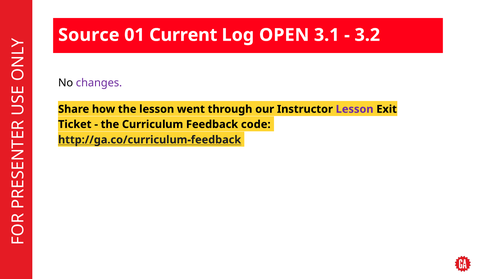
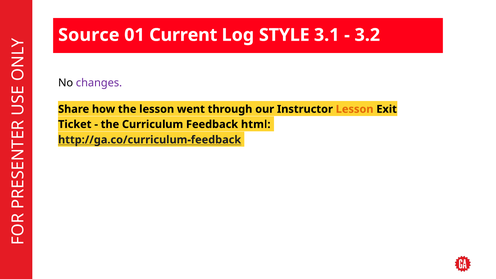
OPEN: OPEN -> STYLE (284, 35)
Lesson colour: purple -> orange (355, 109)
code: code -> html (256, 124)
